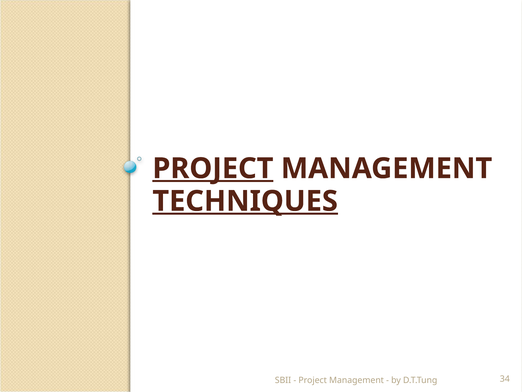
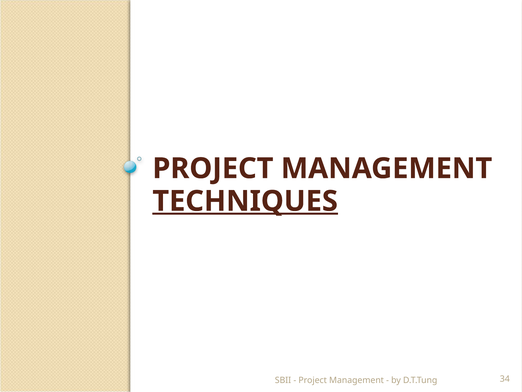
PROJECT underline: present -> none (213, 168)
